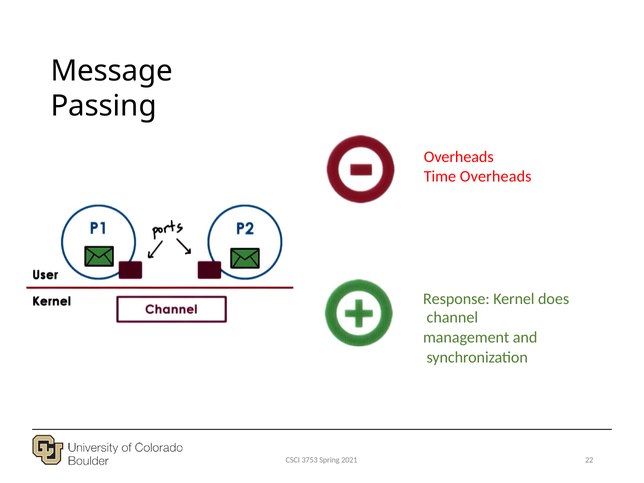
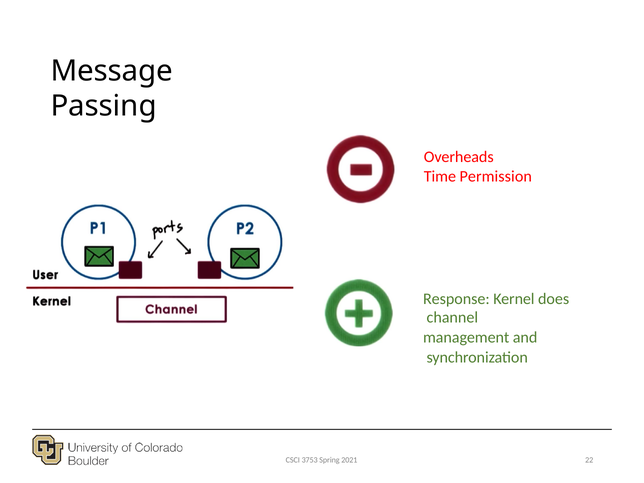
Time Overheads: Overheads -> Permission (496, 176)
